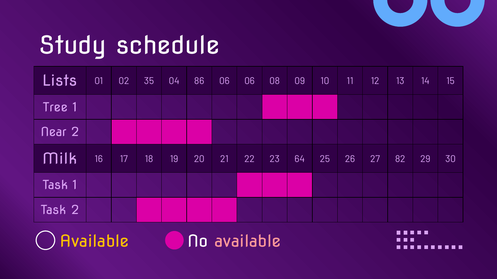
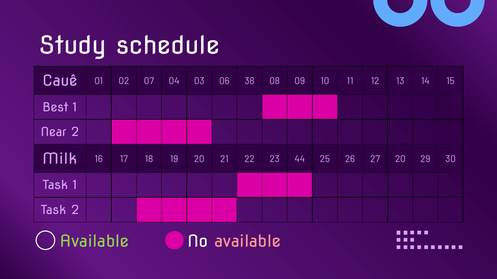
Lists: Lists -> Cauê (60, 81)
35: 35 -> 07 (149, 81)
86: 86 -> 03 (199, 81)
06 06: 06 -> 38 (250, 81)
Tree: Tree -> Best (55, 107)
64: 64 -> 44 (300, 159)
27 82: 82 -> 20 (400, 159)
Available colour: yellow -> light green (94, 242)
